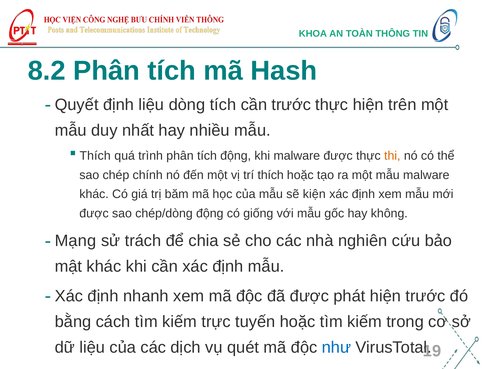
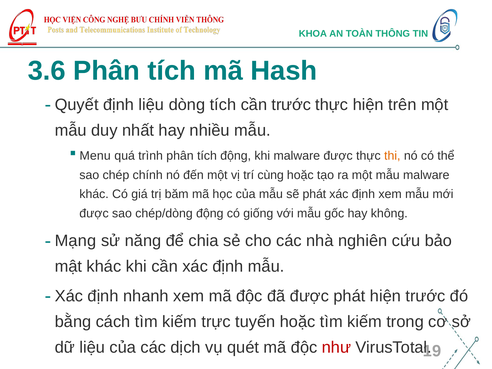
8.2: 8.2 -> 3.6 (47, 71)
Thích: Thích -> Menu (95, 156)
trí thích: thích -> cùng (271, 175)
sẽ kiện: kiện -> phát (314, 194)
trách: trách -> năng (143, 241)
như colour: blue -> red (336, 347)
